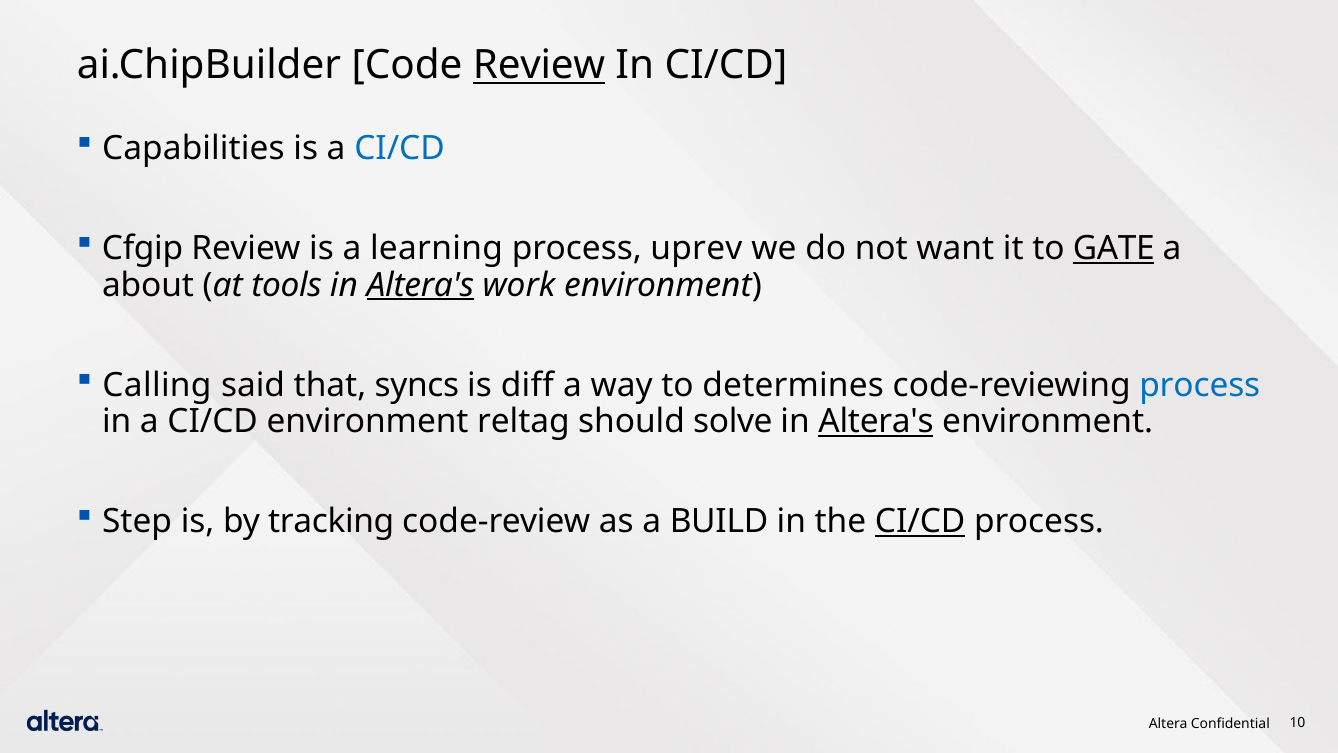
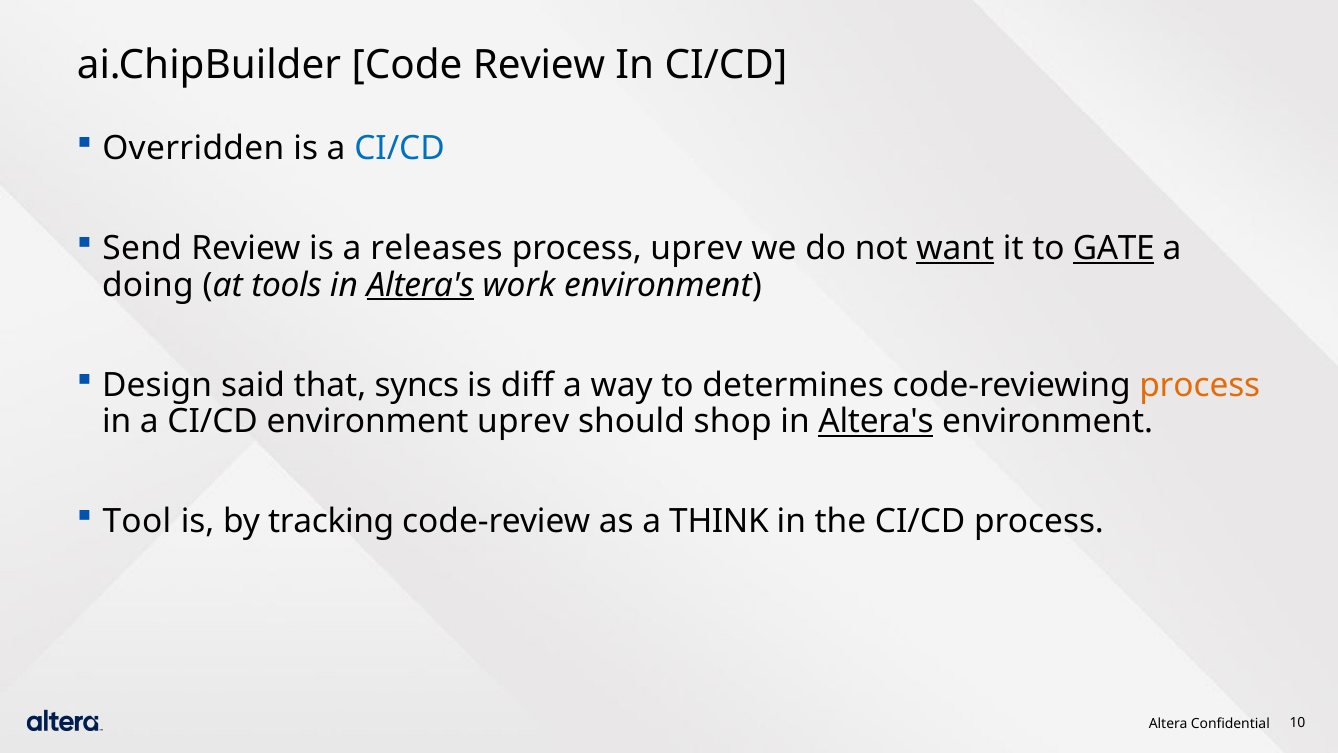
Review underline: present -> none (539, 66)
Capabilities: Capabilities -> Overridden (193, 149)
Cfgip: Cfgip -> Send (142, 249)
learning: learning -> releases (436, 249)
want underline: none -> present (955, 249)
about: about -> doing (148, 285)
Calling: Calling -> Design (157, 385)
process colour: blue -> orange (1200, 385)
environment reltag: reltag -> uprev (523, 421)
solve: solve -> shop (733, 421)
Step: Step -> Tool (137, 521)
BUILD: BUILD -> THINK (719, 521)
CI/CD underline: present -> none (920, 521)
